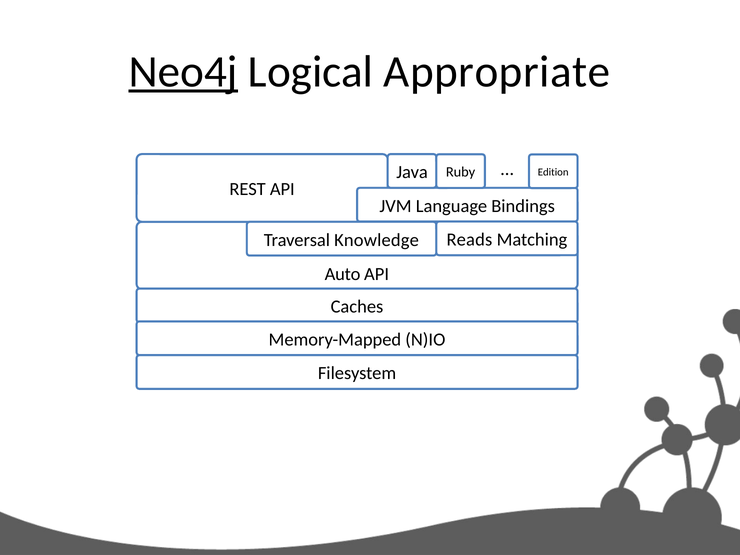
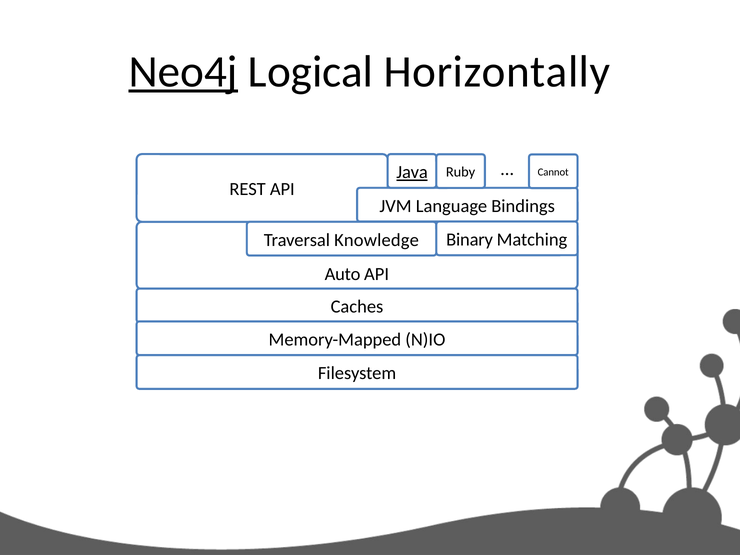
Appropriate: Appropriate -> Horizontally (497, 72)
Java underline: none -> present (412, 172)
Edition: Edition -> Cannot (553, 172)
Reads: Reads -> Binary (470, 240)
